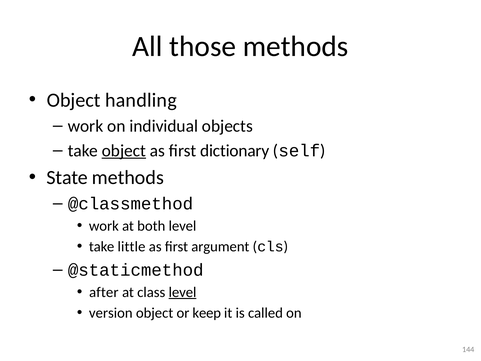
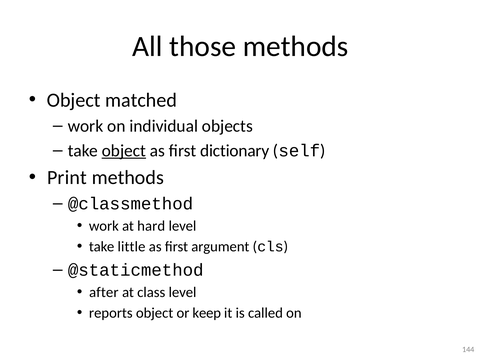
handling: handling -> matched (141, 100)
State: State -> Print (67, 177)
both: both -> hard (151, 226)
level underline: present -> none (183, 292)
version: version -> reports (111, 313)
